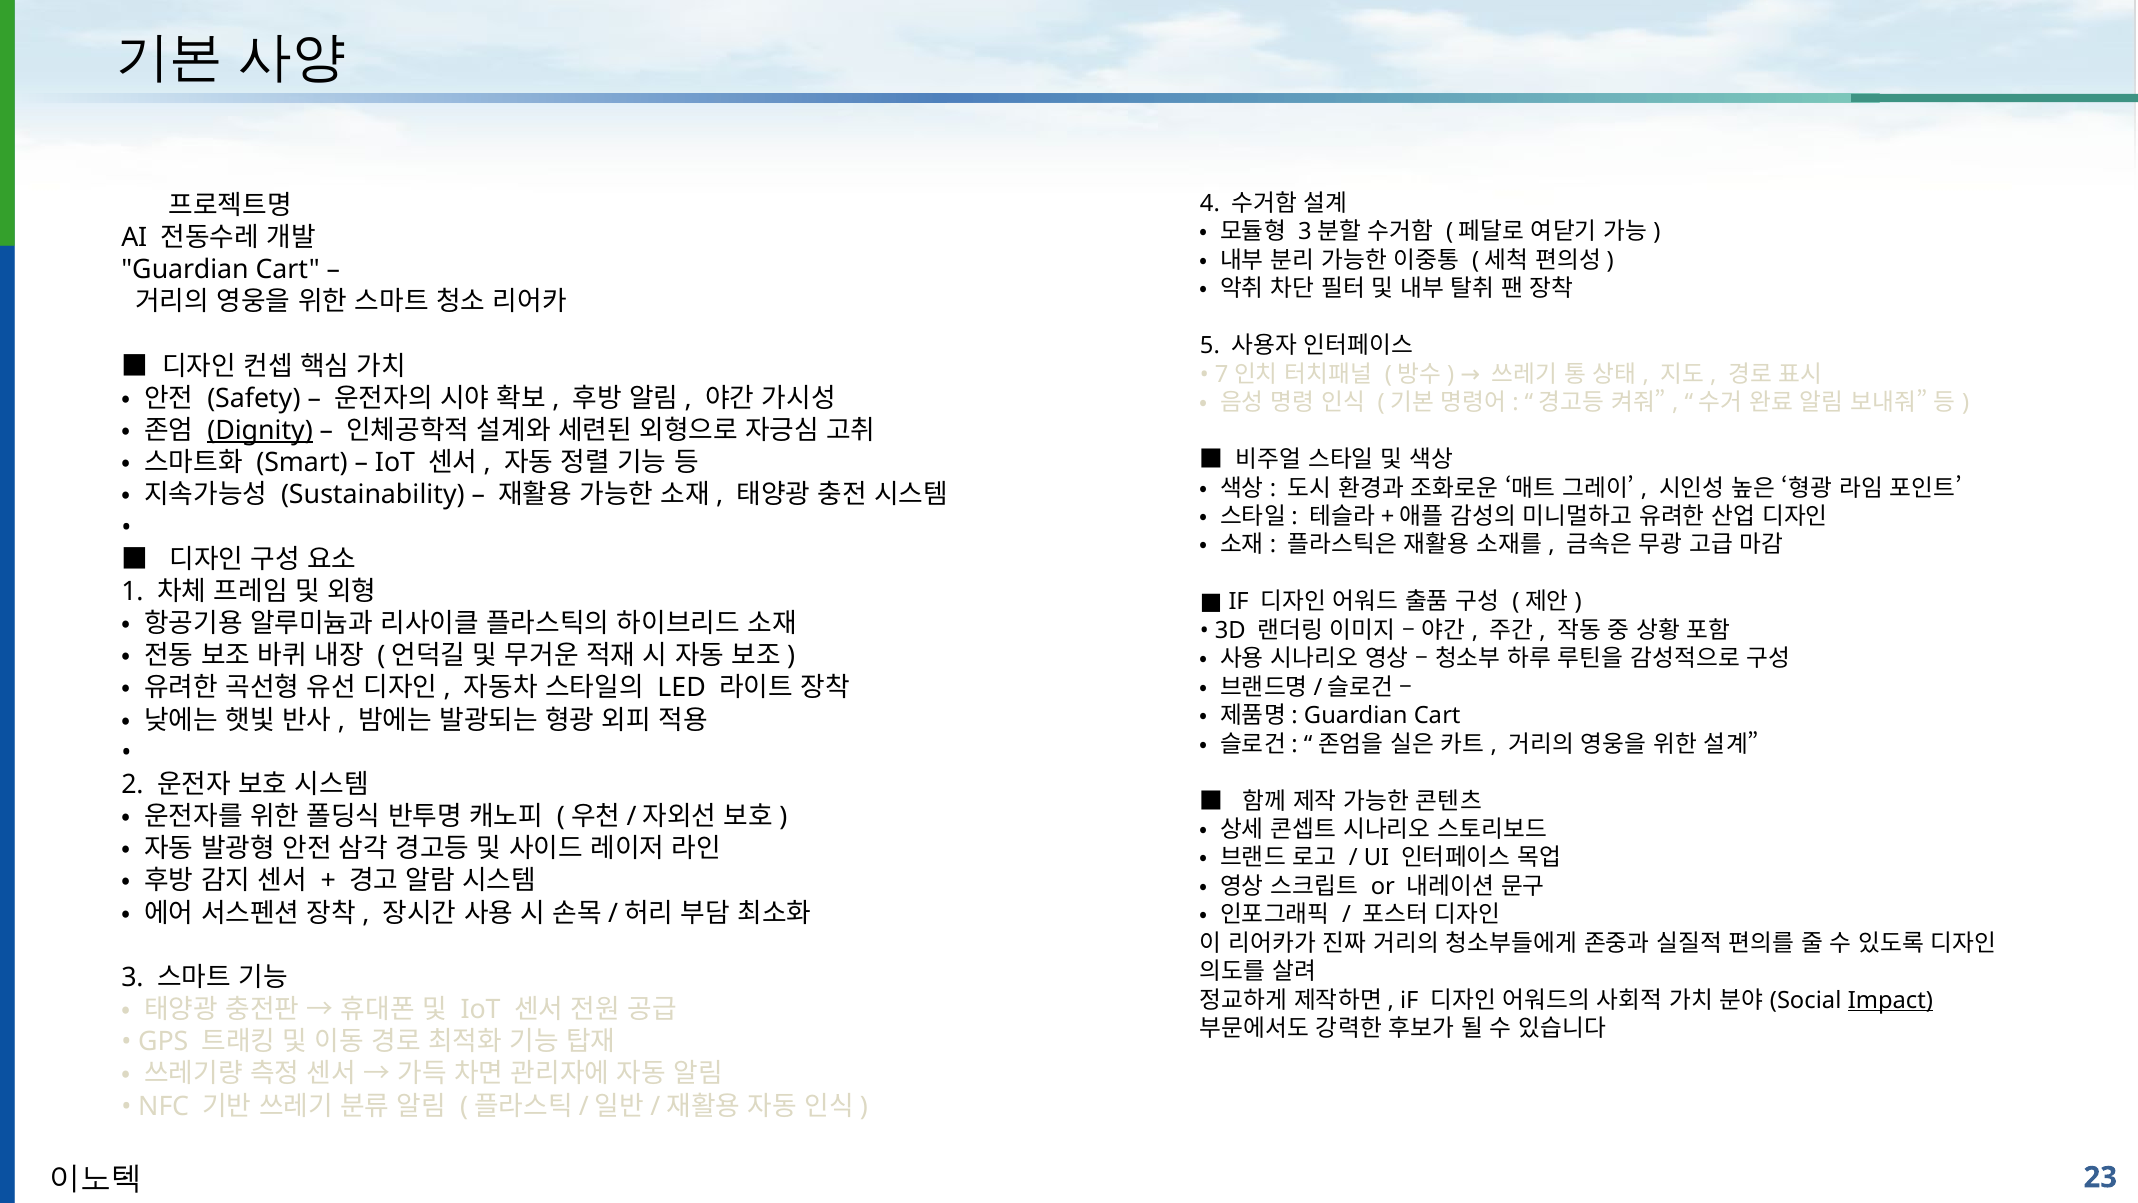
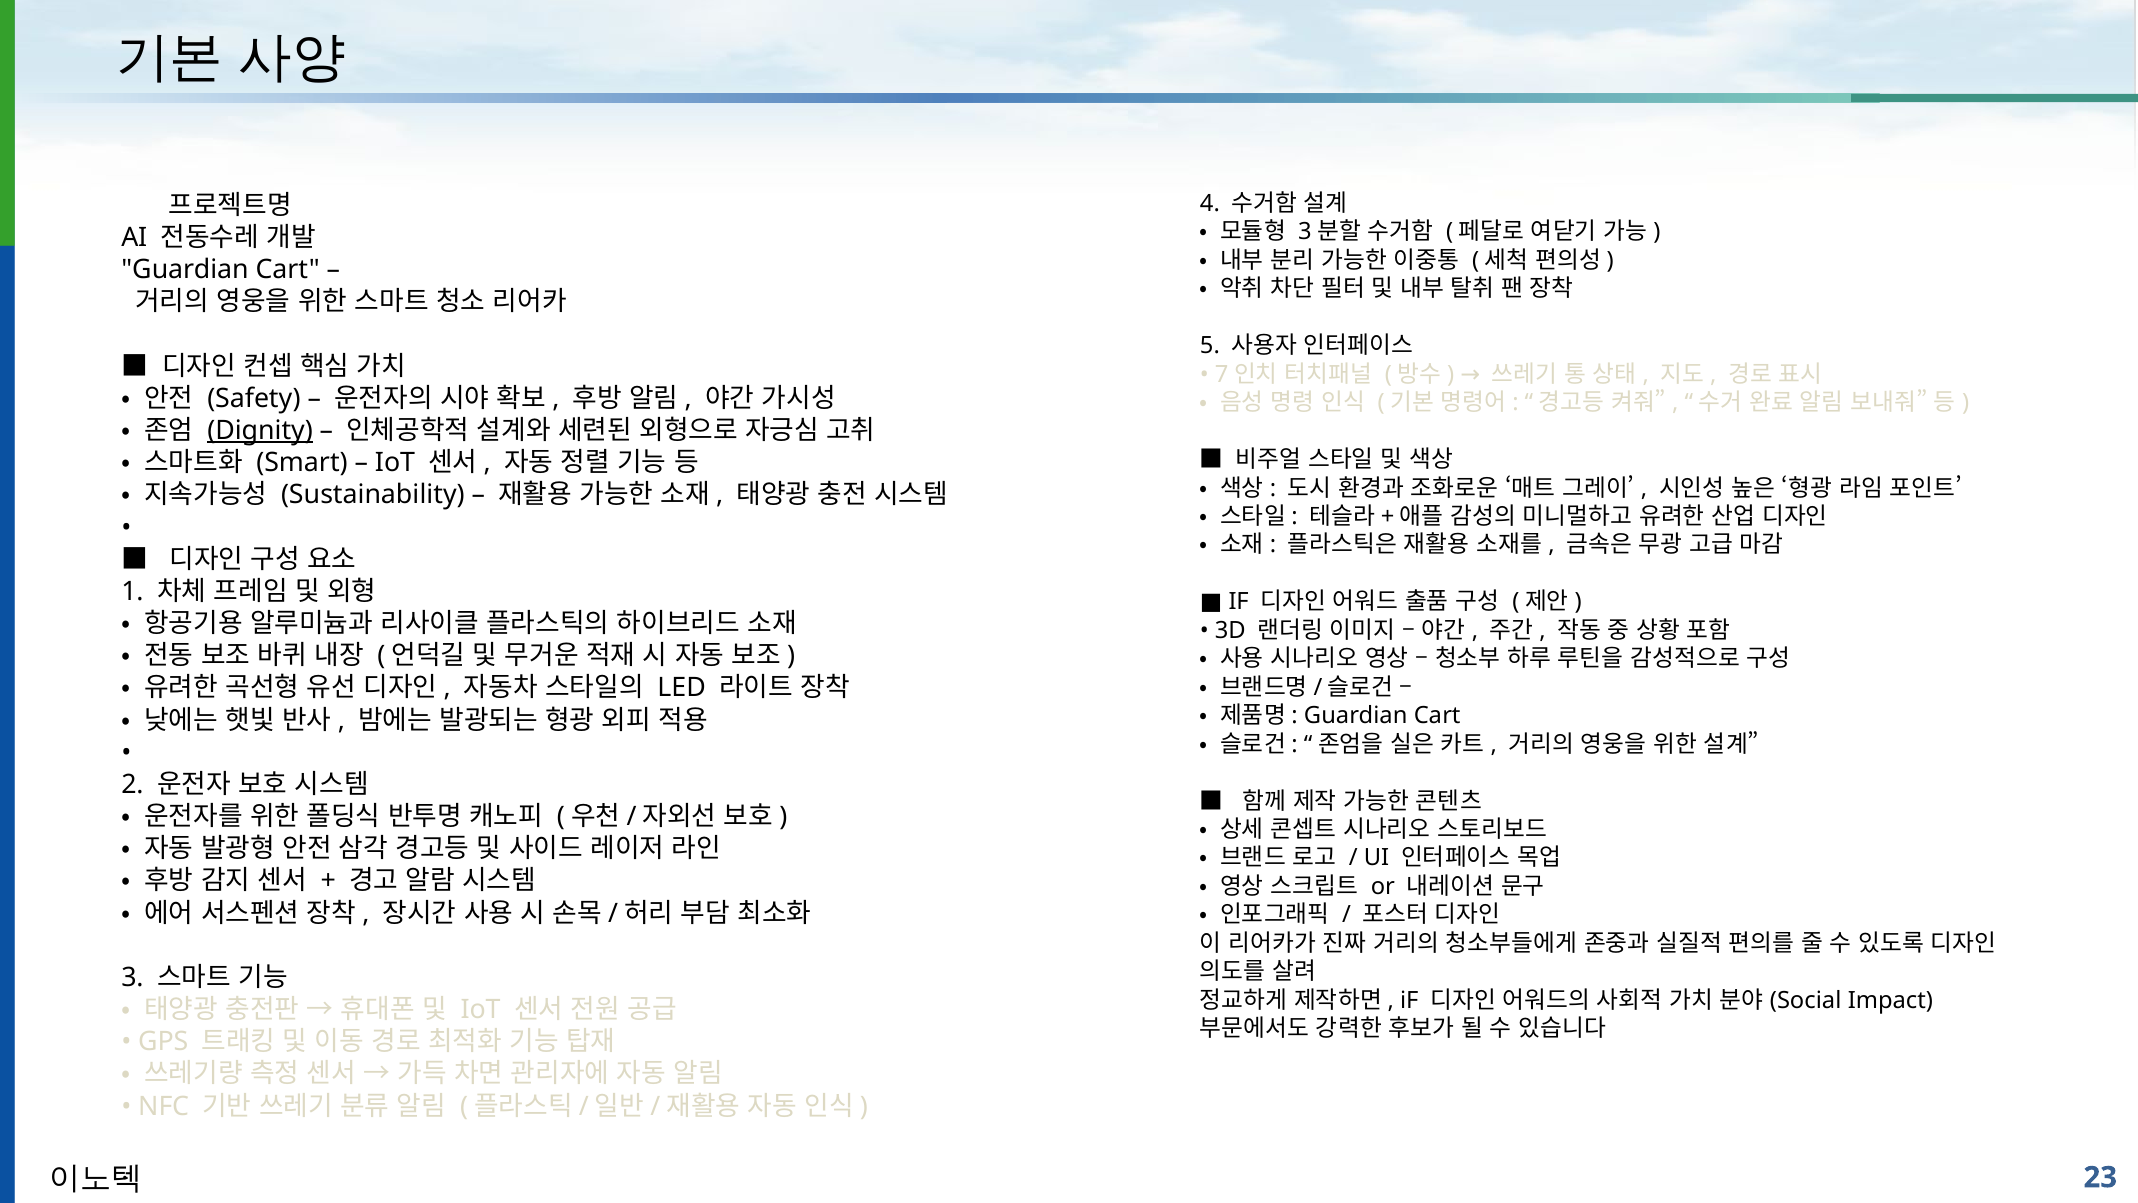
Impact underline: present -> none (1890, 1000)
